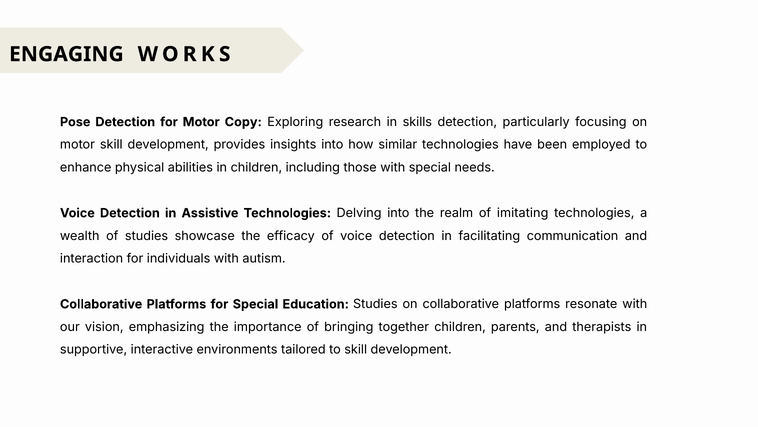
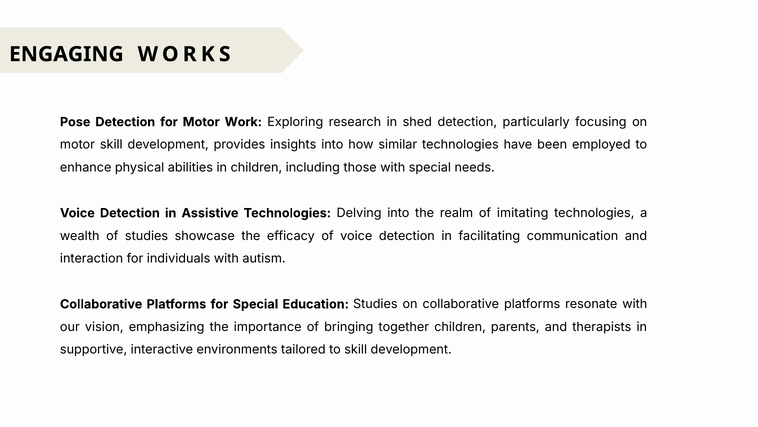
Copy: Copy -> Work (243, 122)
skills: skills -> shed (417, 122)
